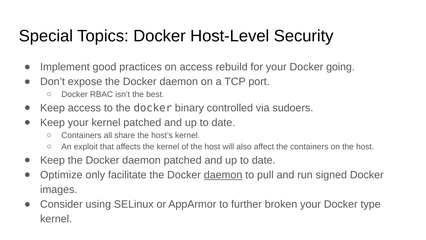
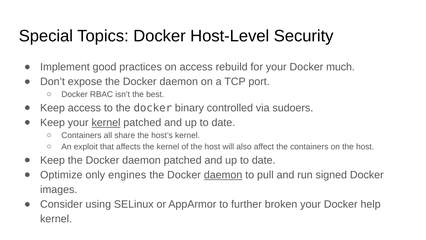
going: going -> much (340, 67)
kernel underline: none -> present (106, 122)
facilitate: facilitate -> engines (127, 175)
type: type -> help (371, 204)
